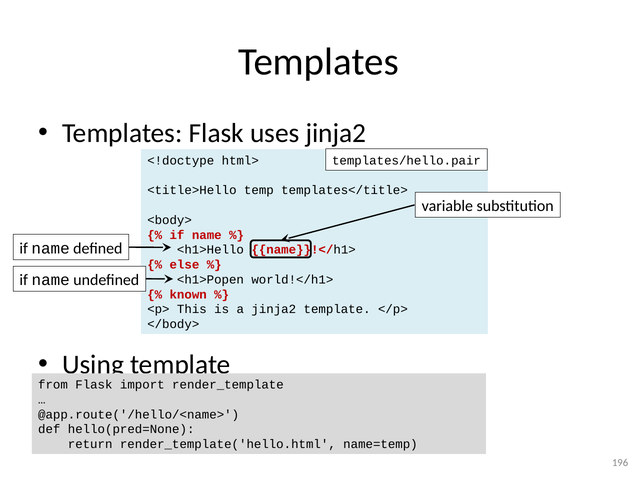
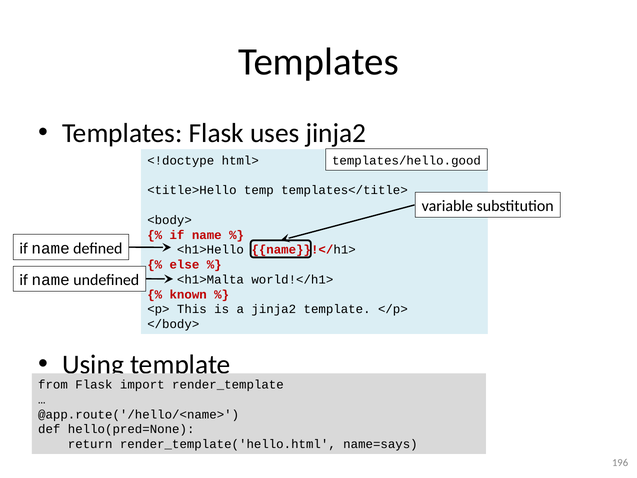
templates/hello.pair: templates/hello.pair -> templates/hello.good (406, 160)
<h1>Popen: <h1>Popen -> <h1>Malta (210, 280)
name=temp: name=temp -> name=says (380, 444)
